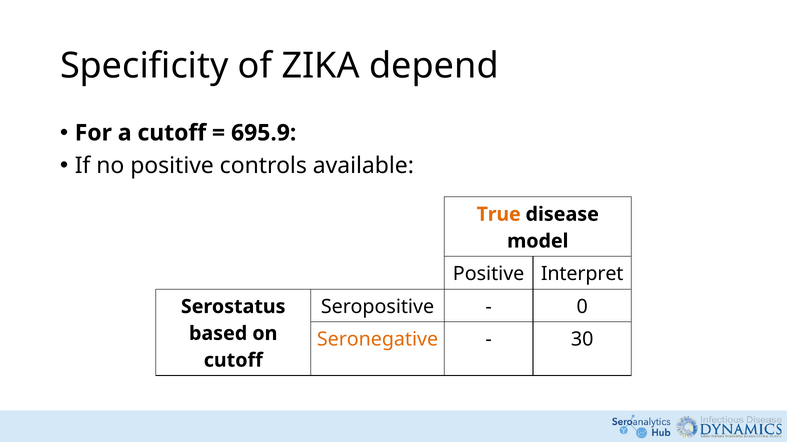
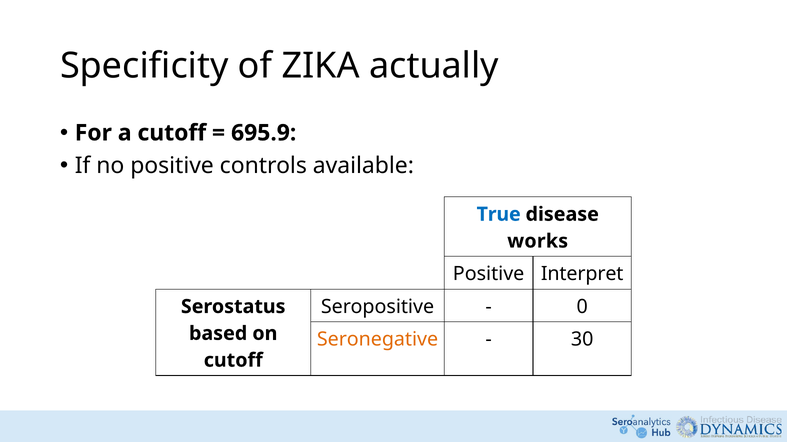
depend: depend -> actually (434, 66)
True colour: orange -> blue (499, 215)
model: model -> works (538, 241)
